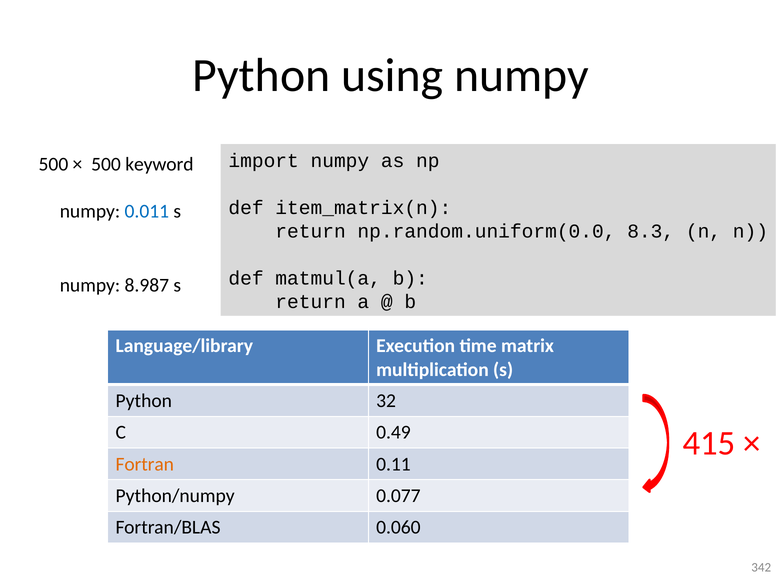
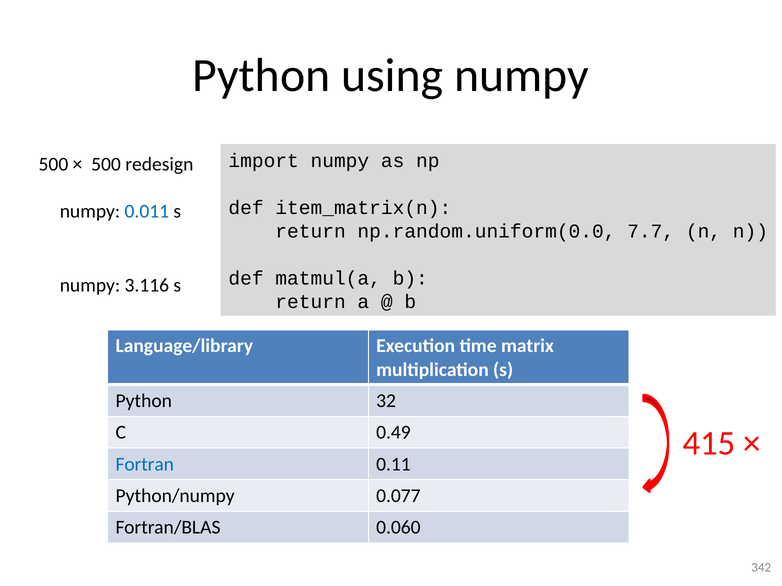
keyword: keyword -> redesign (159, 164)
8.3: 8.3 -> 7.7 (651, 231)
8.987: 8.987 -> 3.116 (147, 286)
Fortran colour: orange -> blue (145, 464)
